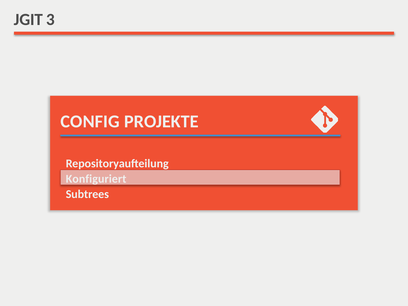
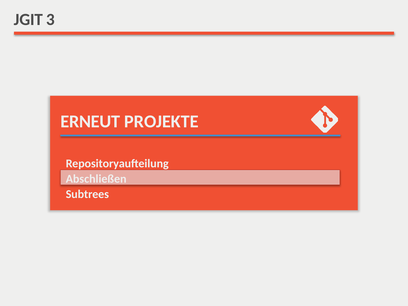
CONFIG: CONFIG -> ERNEUT (90, 122)
Konfiguriert: Konfiguriert -> Abschließen (96, 179)
